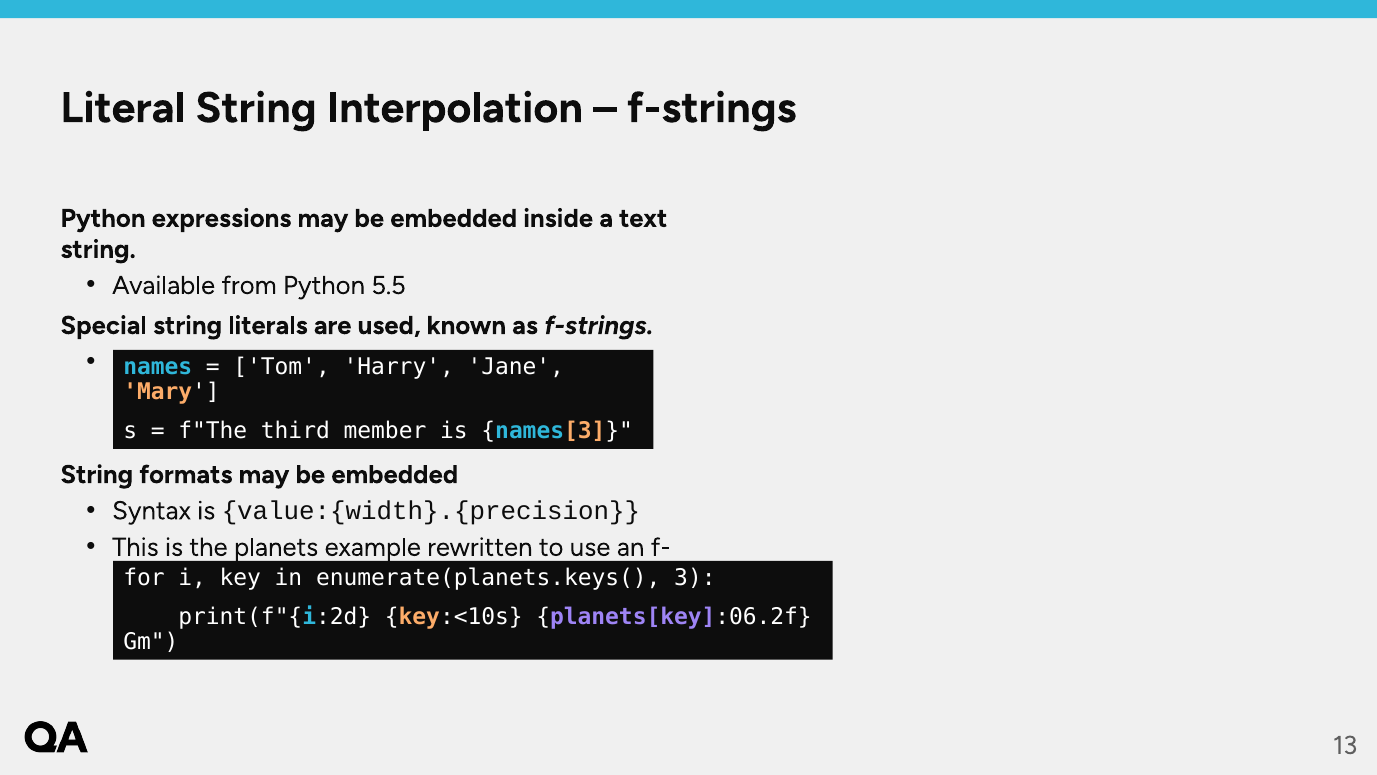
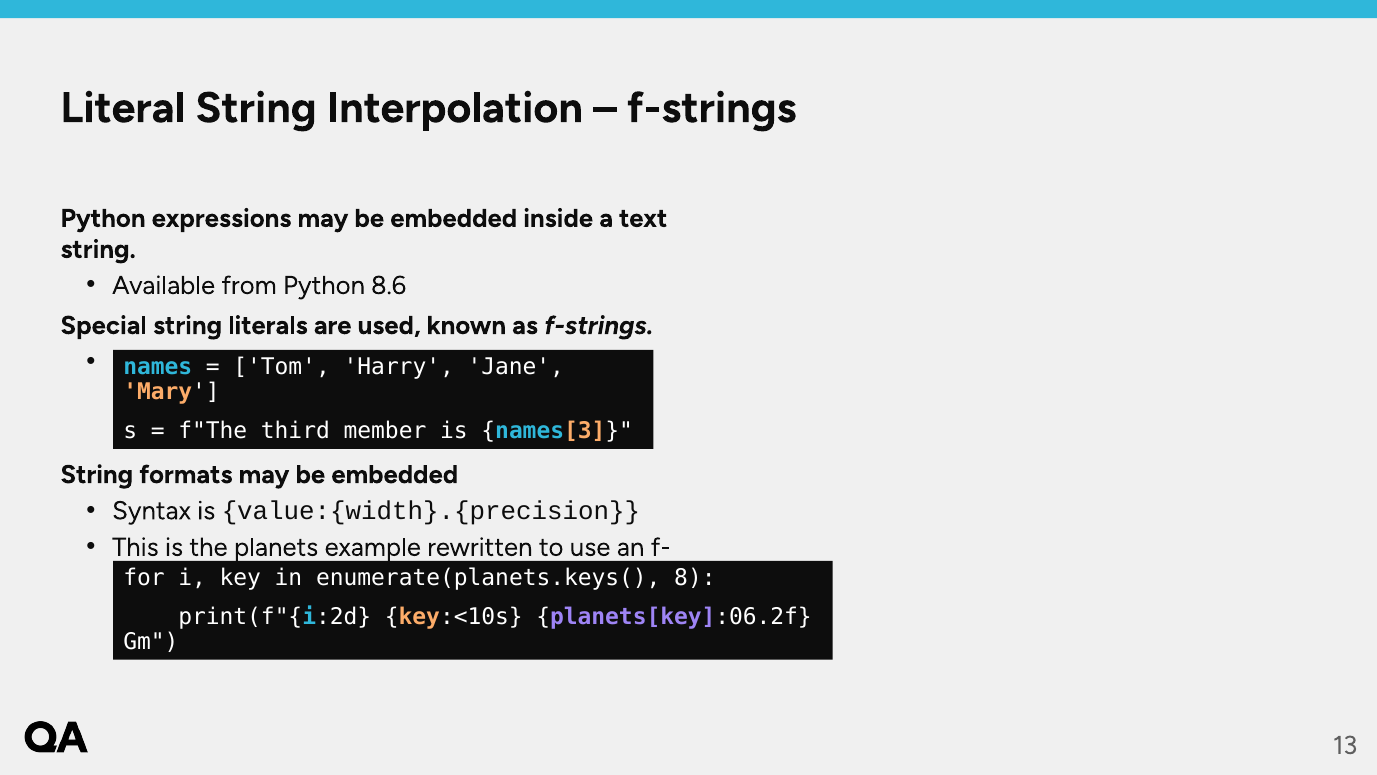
5.5: 5.5 -> 8.6 (389, 285)
3: 3 -> 8 (695, 578)
